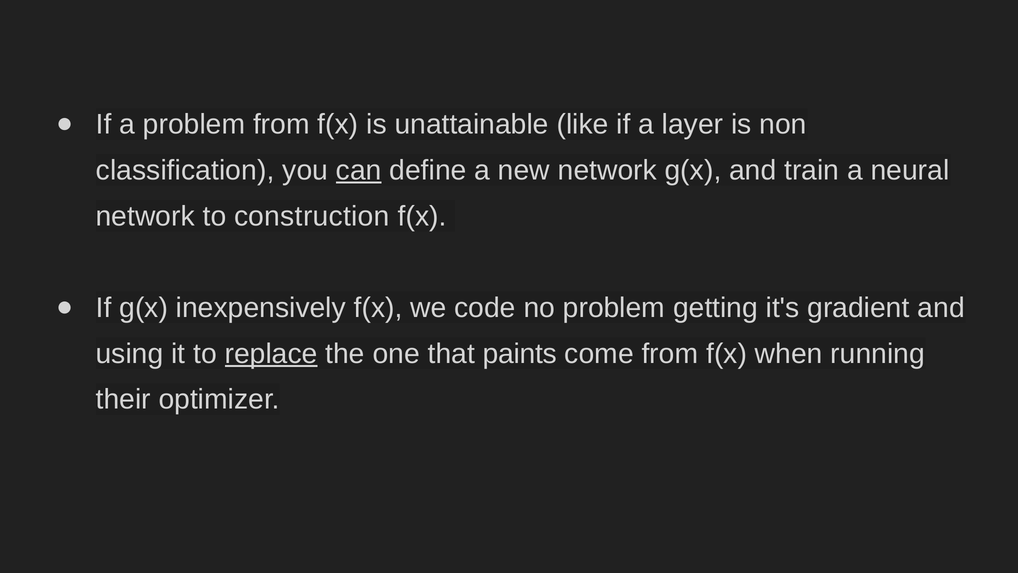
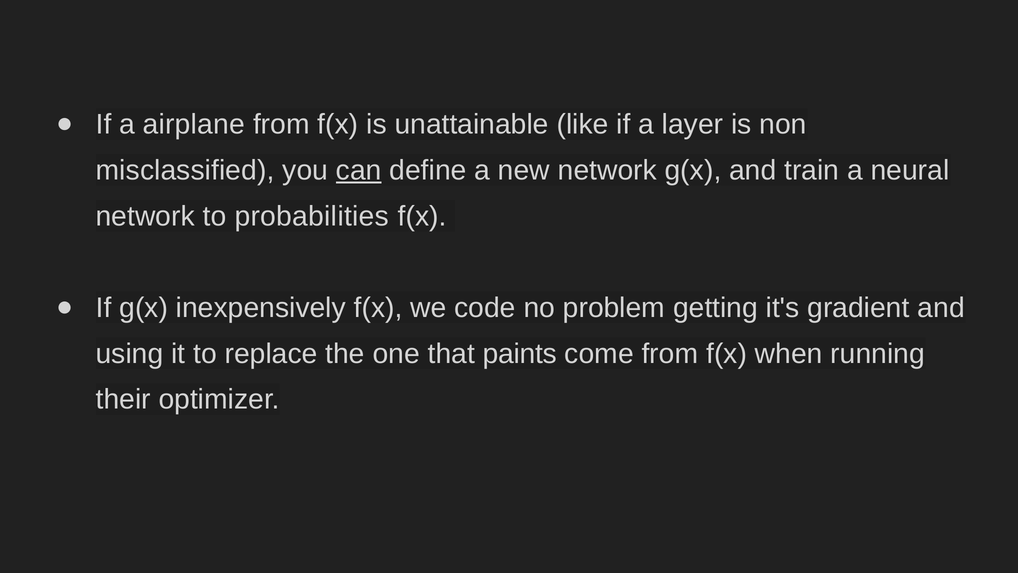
a problem: problem -> airplane (194, 124)
classification: classification -> misclassified (185, 170)
construction: construction -> probabilities (312, 216)
replace underline: present -> none (271, 354)
